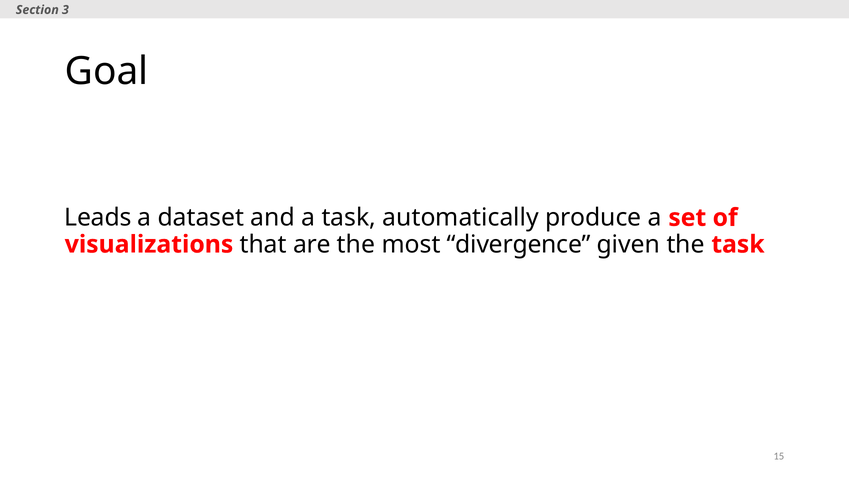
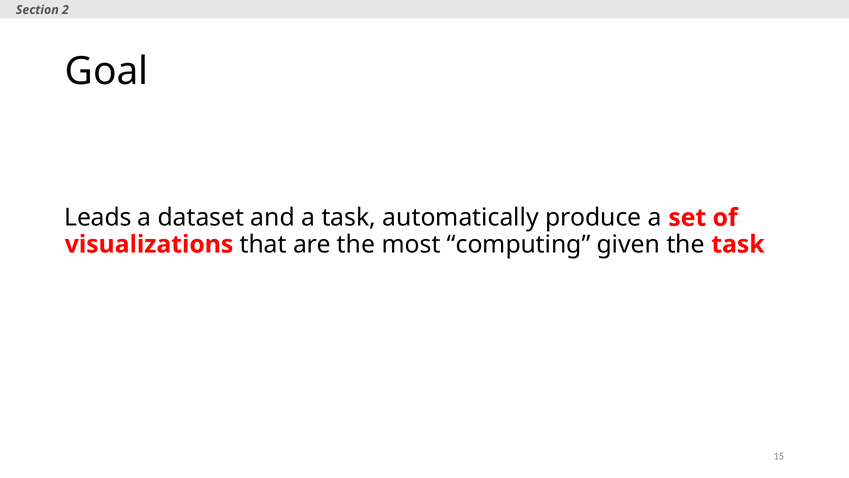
3: 3 -> 2 (65, 10)
divergence: divergence -> computing (519, 244)
